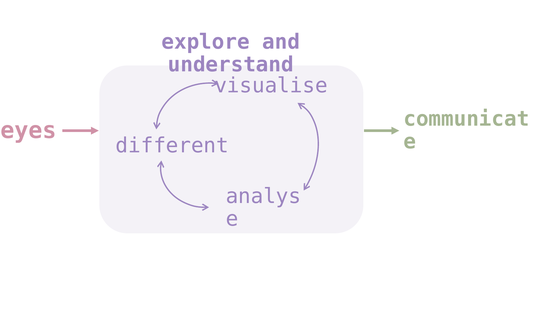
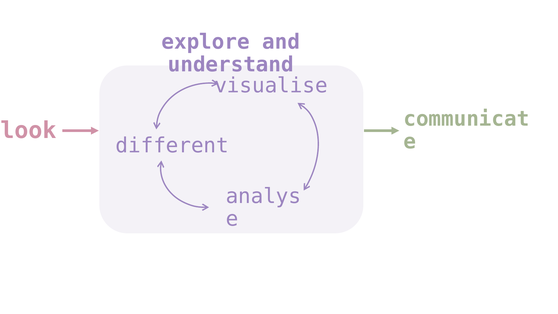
eyes: eyes -> look (28, 130)
